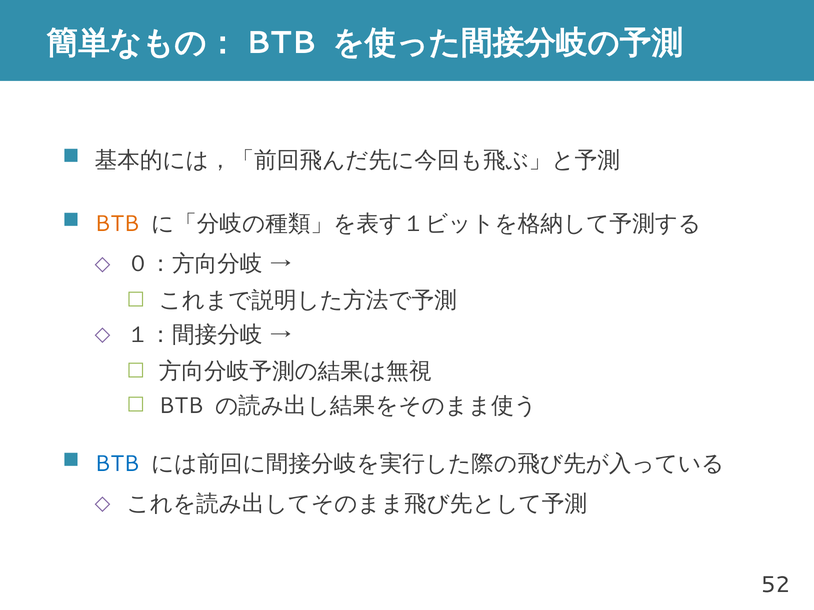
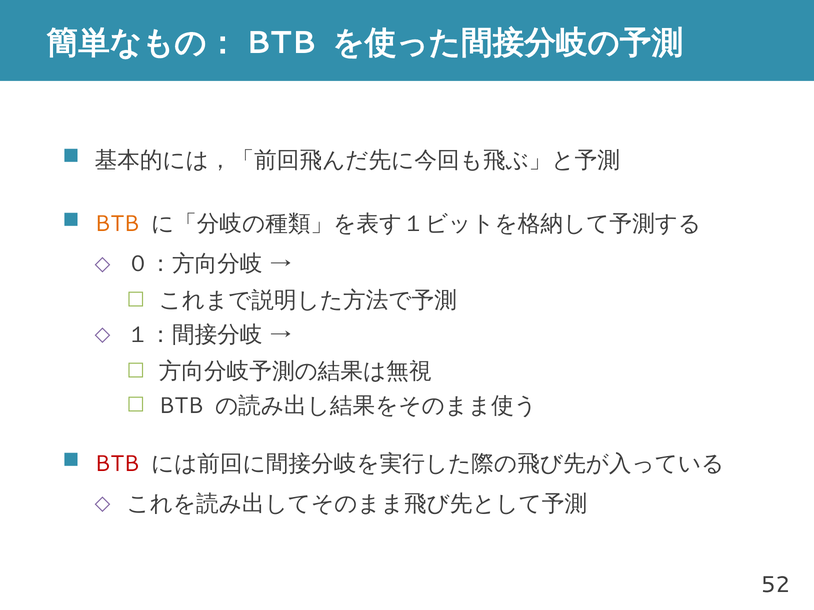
BTB colour: blue -> red (117, 464)
